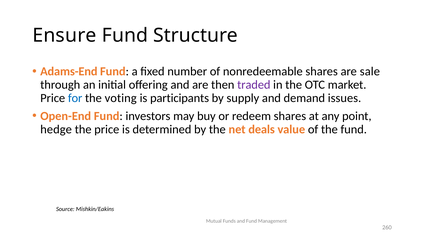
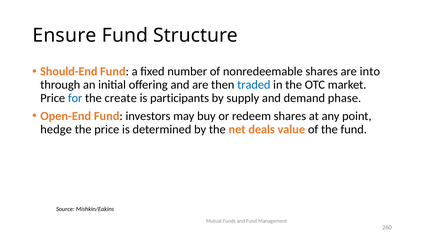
Adams-End: Adams-End -> Should-End (69, 72)
sale: sale -> into (370, 72)
traded colour: purple -> blue (254, 85)
voting: voting -> create (121, 98)
issues: issues -> phase (345, 98)
